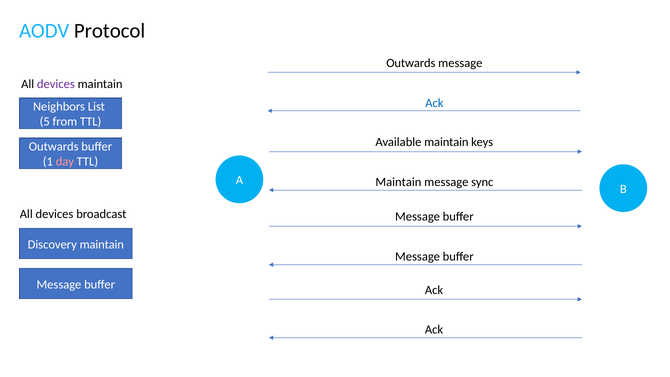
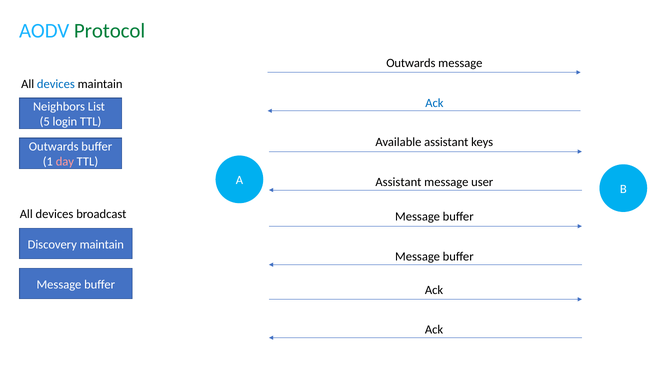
Protocol colour: black -> green (110, 31)
devices colour: purple -> blue (56, 84)
from: from -> login (65, 122)
Available maintain: maintain -> assistant (446, 142)
Maintain: Maintain -> Assistant (398, 182)
sync: sync -> user (482, 182)
